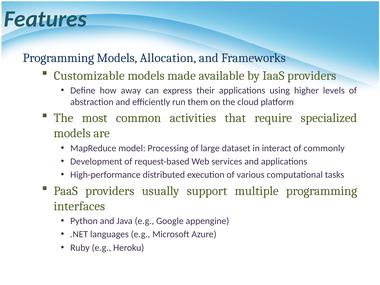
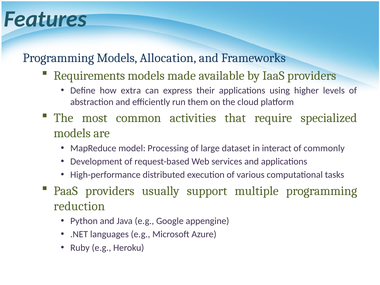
Customizable: Customizable -> Requirements (89, 76)
away: away -> extra (131, 91)
interfaces: interfaces -> reduction (79, 206)
